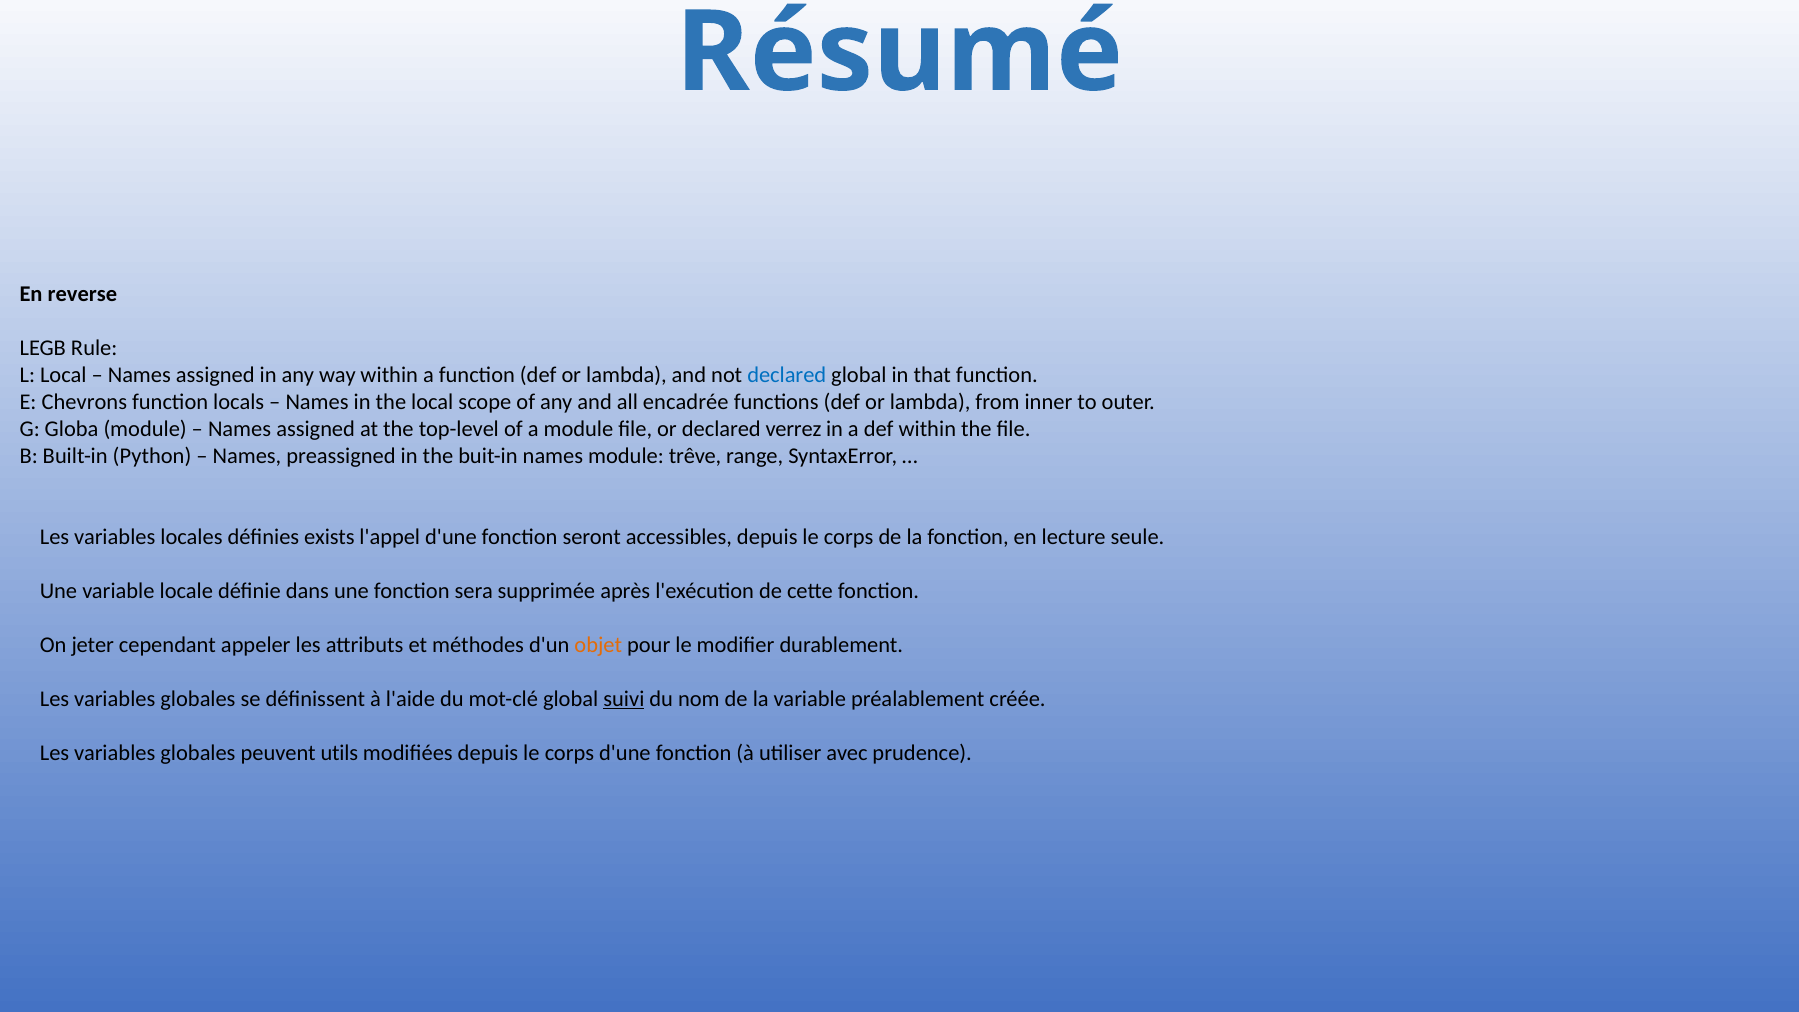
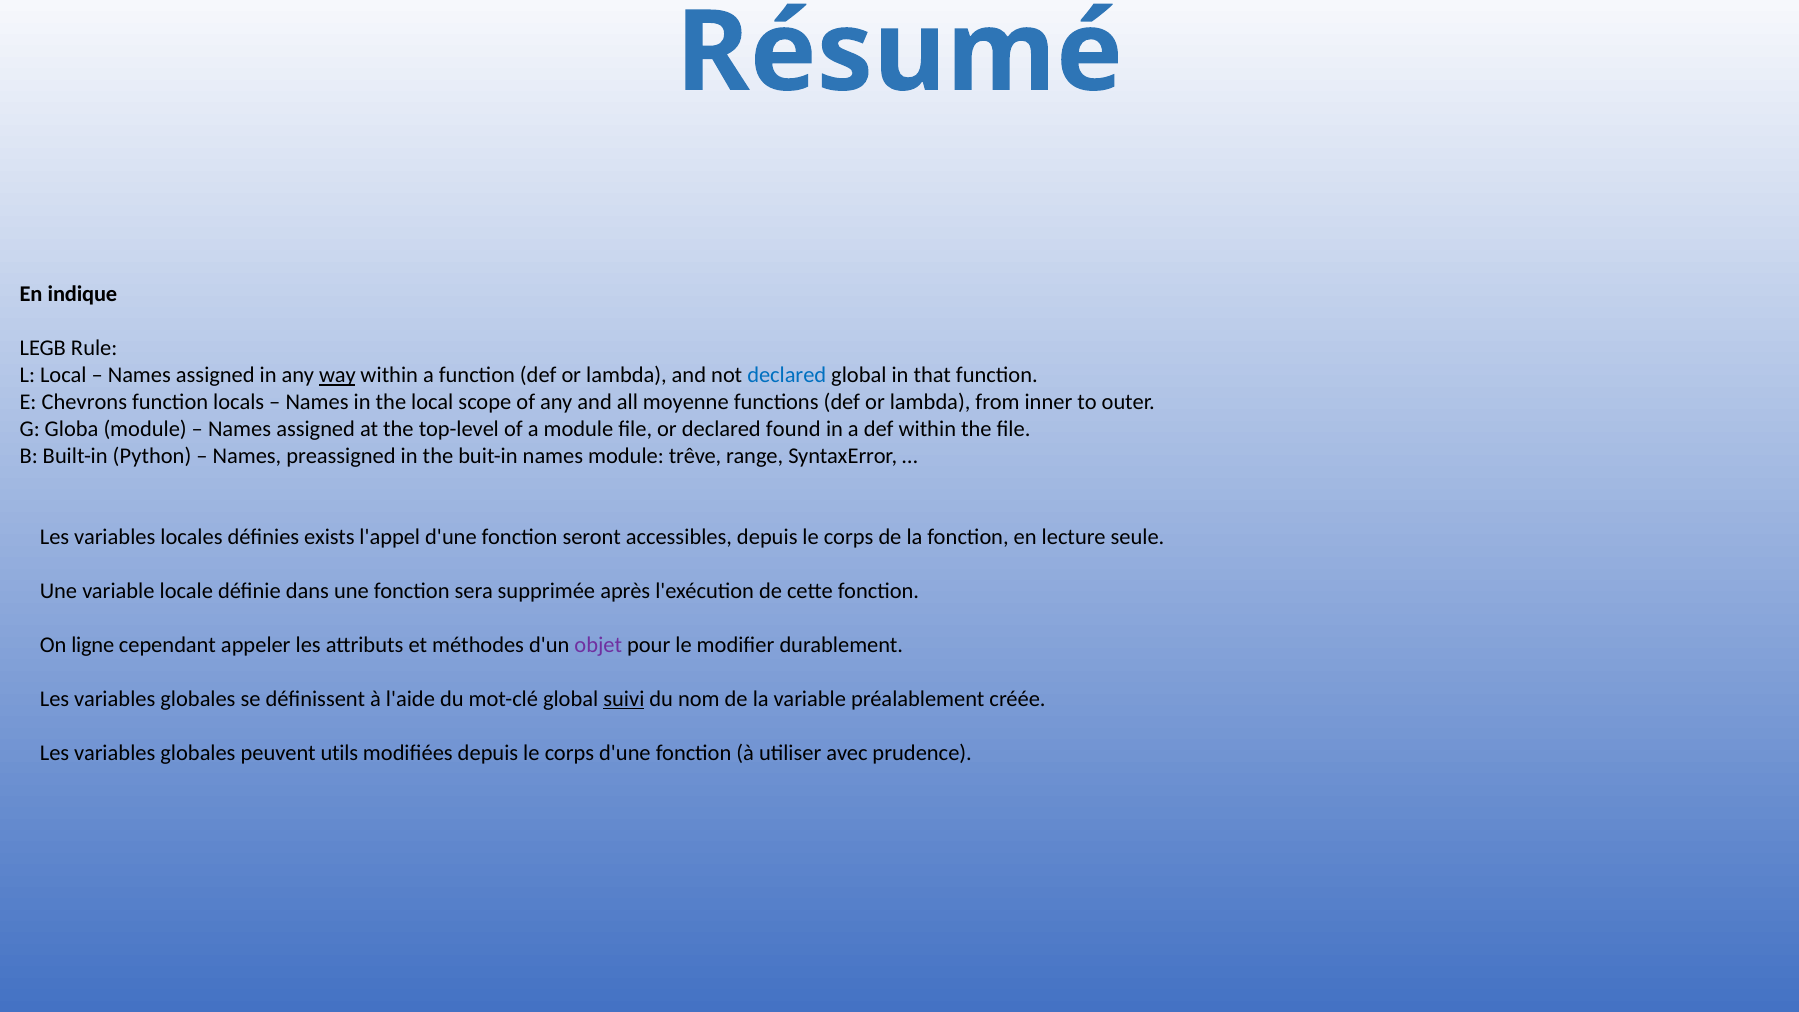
reverse: reverse -> indique (82, 294)
way underline: none -> present (337, 375)
encadrée: encadrée -> moyenne (686, 402)
verrez: verrez -> found (793, 429)
jeter: jeter -> ligne (93, 645)
objet colour: orange -> purple (598, 645)
